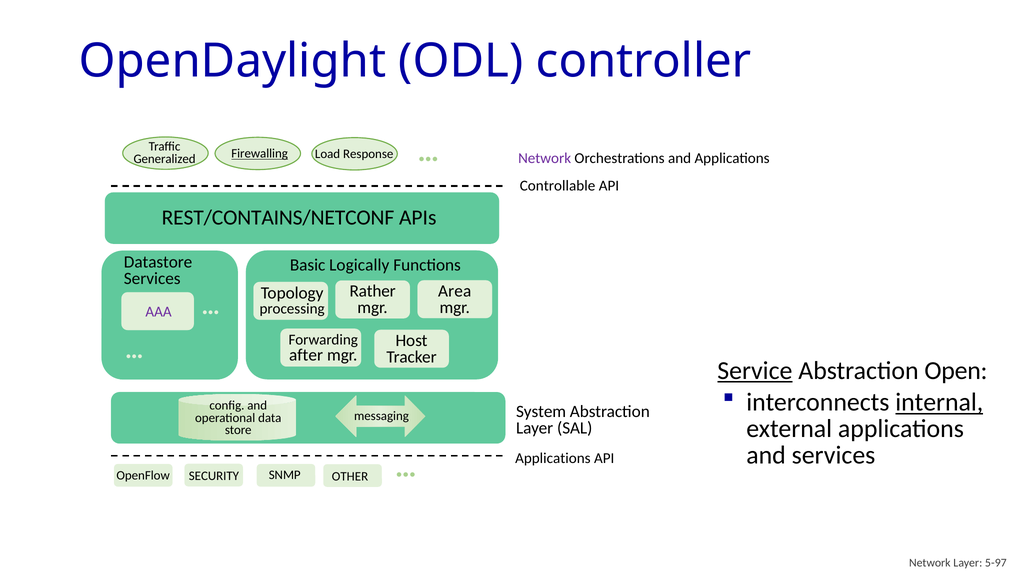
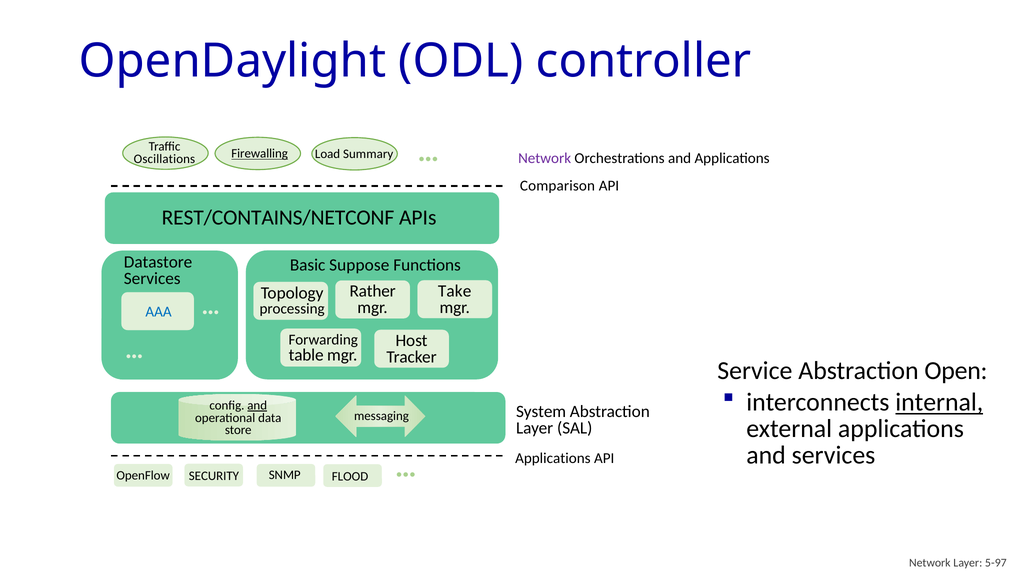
Response: Response -> Summary (368, 154)
Generalized: Generalized -> Oscillations (164, 159)
Controllable: Controllable -> Comparison (557, 186)
Logically: Logically -> Suppose (359, 265)
Area: Area -> Take (455, 291)
AAA colour: purple -> blue (159, 311)
after: after -> table (306, 355)
Service underline: present -> none (755, 371)
and underline: none -> present (257, 405)
OTHER: OTHER -> FLOOD (350, 476)
